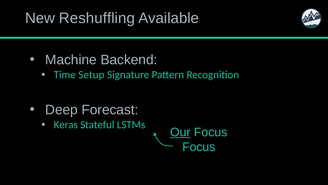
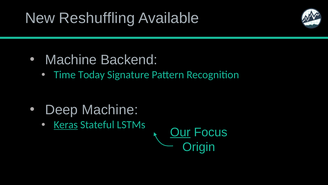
Setup: Setup -> Today (91, 75)
Deep Forecast: Forecast -> Machine (110, 109)
Keras underline: none -> present (66, 124)
Focus: Focus -> Origin (199, 147)
